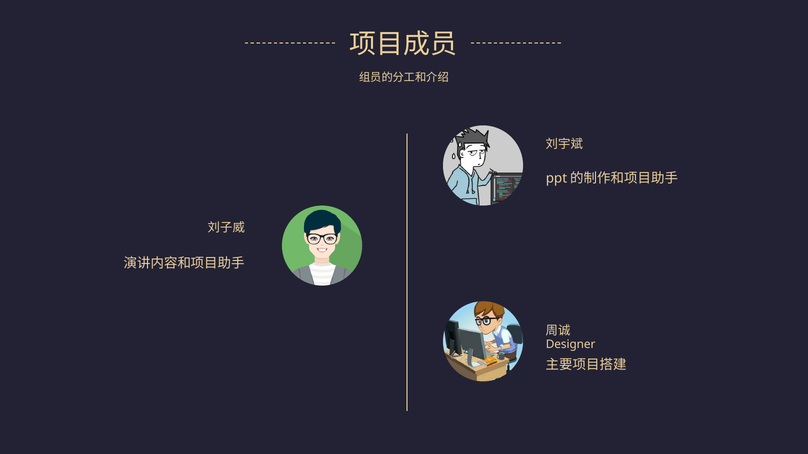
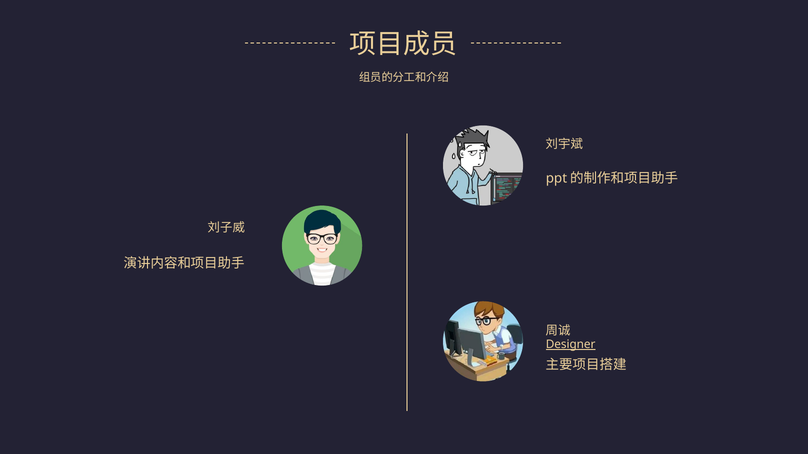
Designer underline: none -> present (571, 345)
